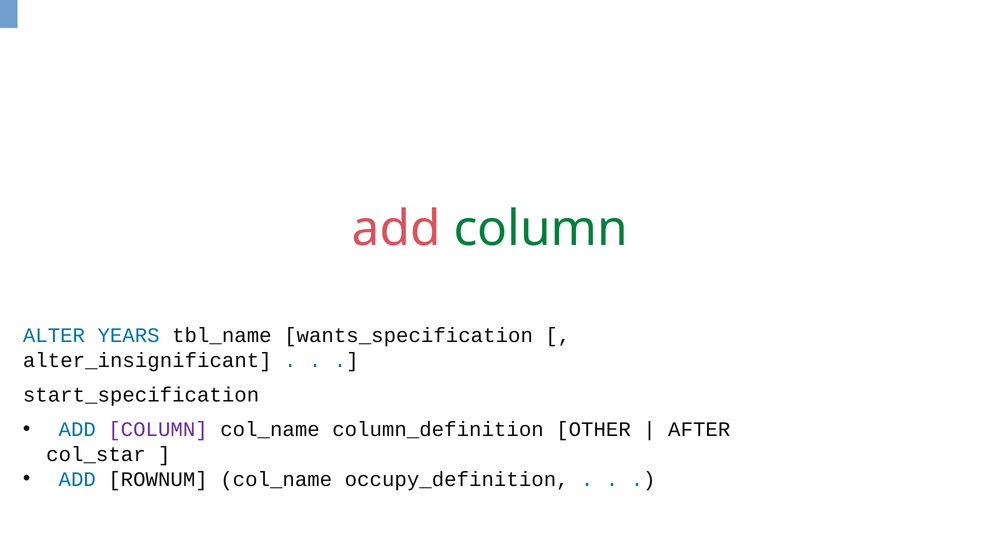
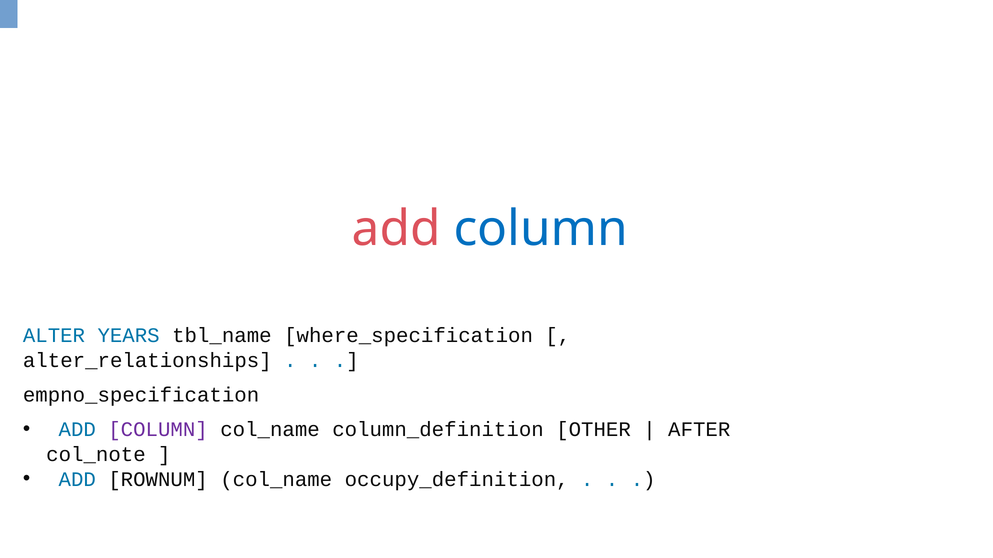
column colour: green -> blue (541, 229)
wants_specification: wants_specification -> where_specification (409, 336)
alter_insignificant: alter_insignificant -> alter_relationships (147, 361)
start_specification: start_specification -> empno_specification (141, 395)
col_star: col_star -> col_note (96, 455)
